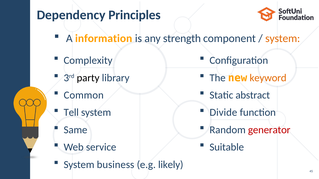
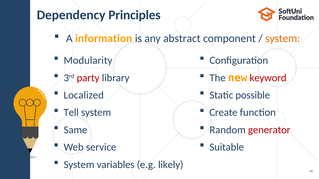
strength: strength -> abstract (182, 39)
Complexity: Complexity -> Modularity (88, 61)
party colour: black -> red (88, 78)
keyword colour: orange -> red (268, 78)
Common: Common -> Localized (84, 95)
abstract: abstract -> possible (253, 95)
Divide: Divide -> Create (223, 113)
business: business -> variables (116, 165)
